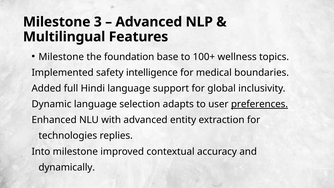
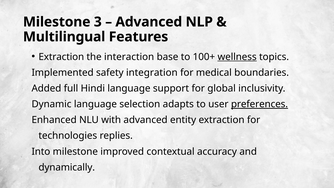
Milestone: Milestone -> Extraction (61, 57)
foundation: foundation -> interaction (129, 57)
wellness underline: none -> present (237, 57)
intelligence: intelligence -> integration (152, 73)
